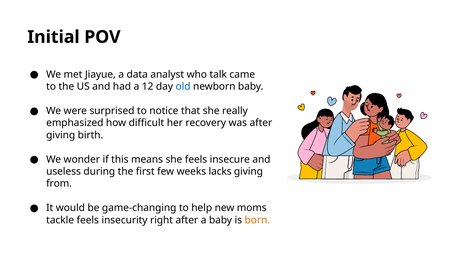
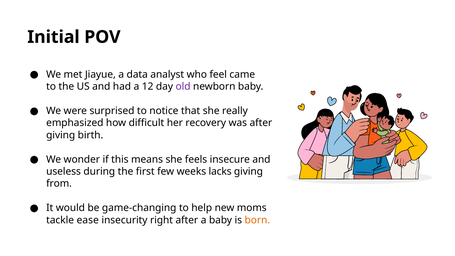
talk: talk -> feel (218, 74)
old colour: blue -> purple (183, 87)
tackle feels: feels -> ease (88, 220)
